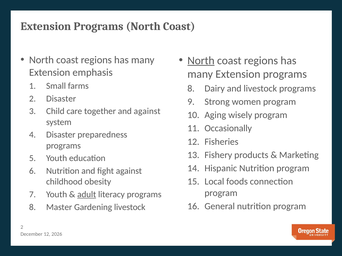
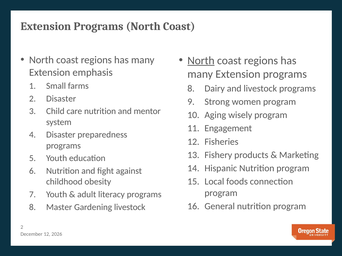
care together: together -> nutrition (100, 111)
and against: against -> mentor (147, 111)
Occasionally: Occasionally -> Engagement (228, 129)
adult underline: present -> none (87, 195)
